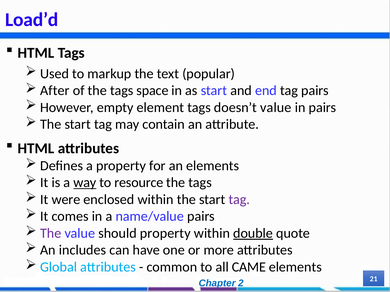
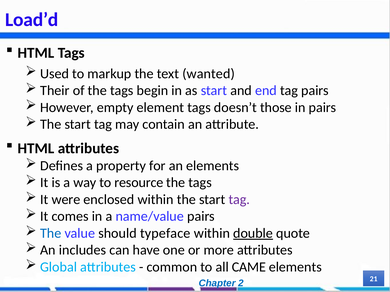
popular: popular -> wanted (209, 74)
After: After -> Their (55, 91)
space: space -> begin (152, 91)
doesn’t value: value -> those (276, 108)
way underline: present -> none (85, 183)
The colour: purple -> blue (51, 234)
should property: property -> typeface (165, 234)
